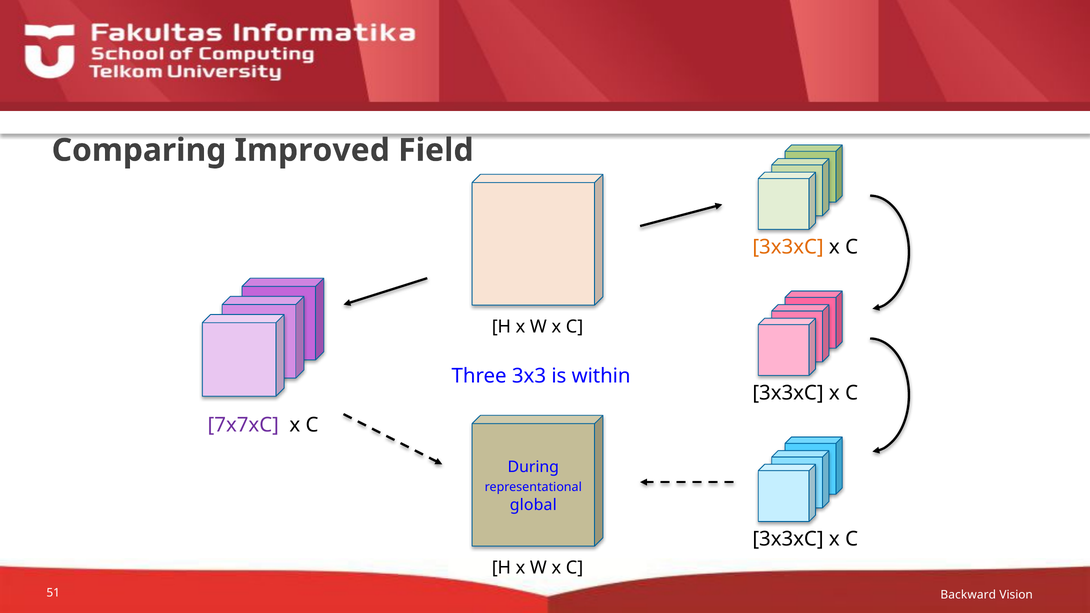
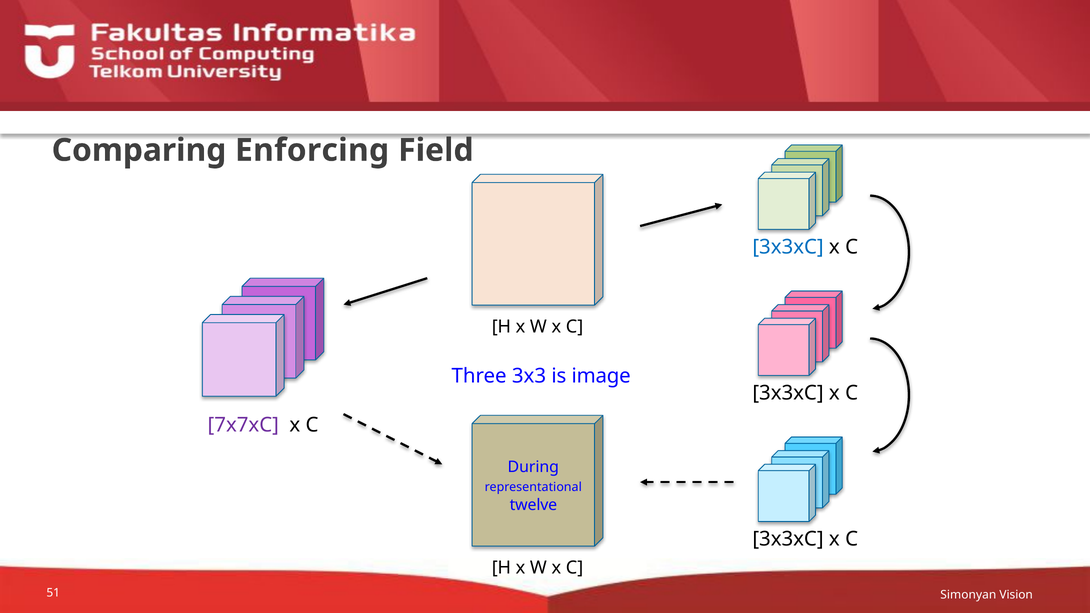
Improved: Improved -> Enforcing (312, 150)
3x3xC colour: orange -> blue (788, 247)
within: within -> image (601, 376)
global: global -> twelve (533, 505)
Backward: Backward -> Simonyan (968, 595)
